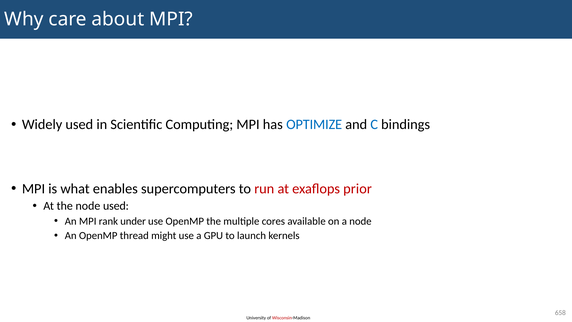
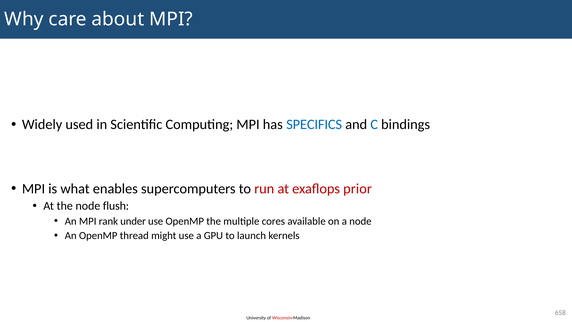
OPTIMIZE: OPTIMIZE -> SPECIFICS (314, 124)
node used: used -> flush (116, 206)
